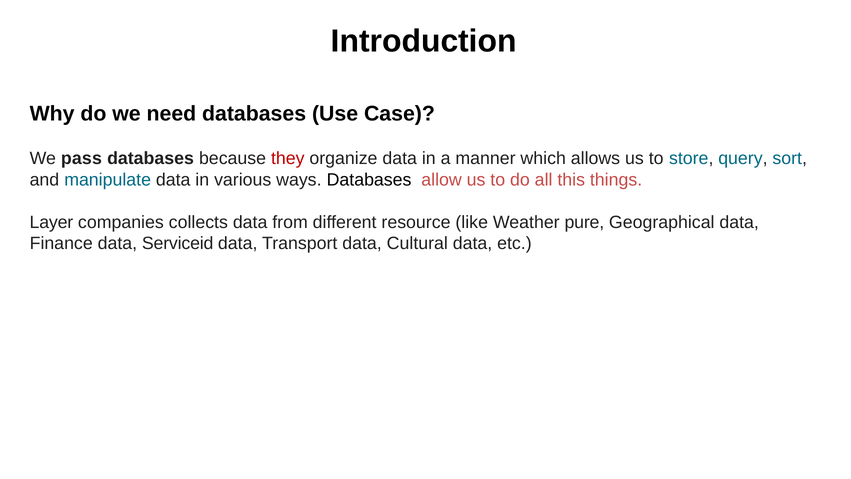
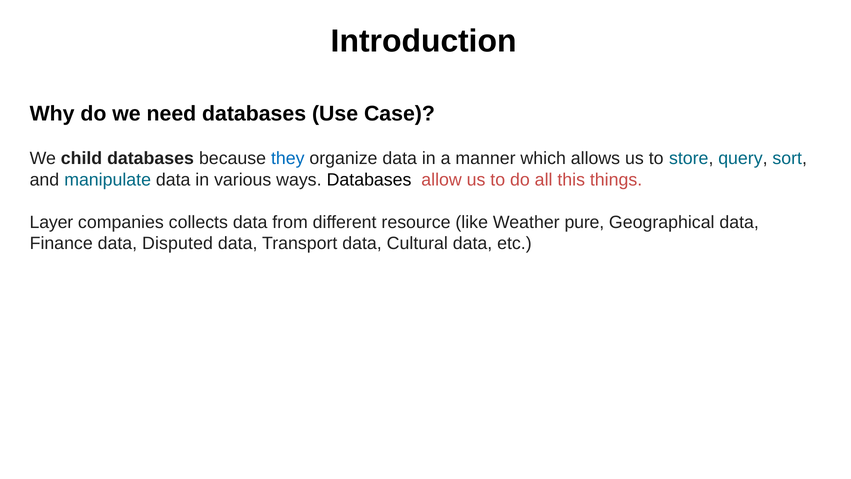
pass: pass -> child (81, 158)
they colour: red -> blue (288, 158)
Serviceid: Serviceid -> Disputed (178, 243)
